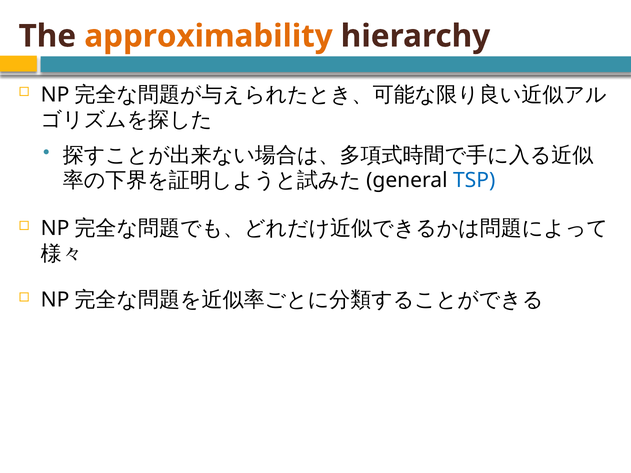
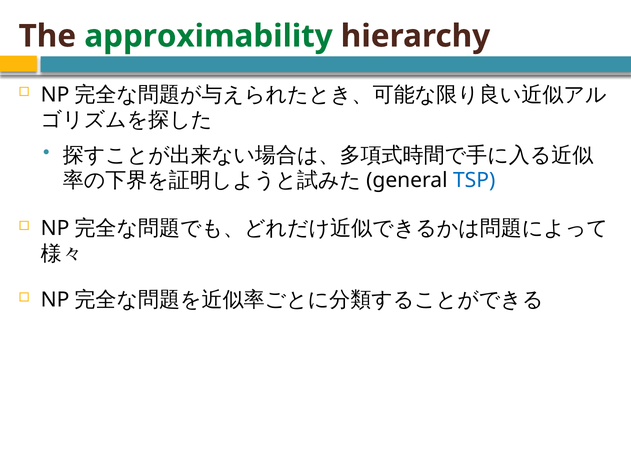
approximability colour: orange -> green (209, 36)
